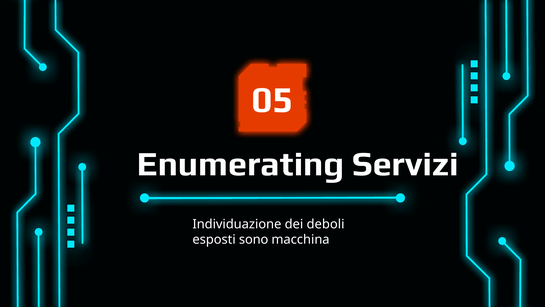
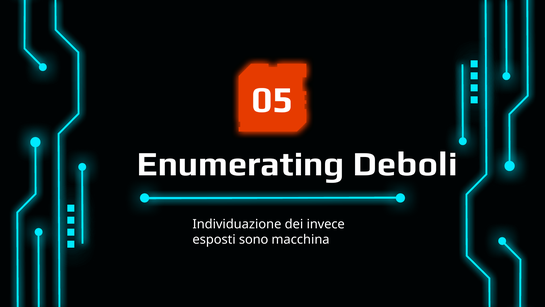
Servizi: Servizi -> Deboli (405, 164)
deboli: deboli -> invece (326, 224)
